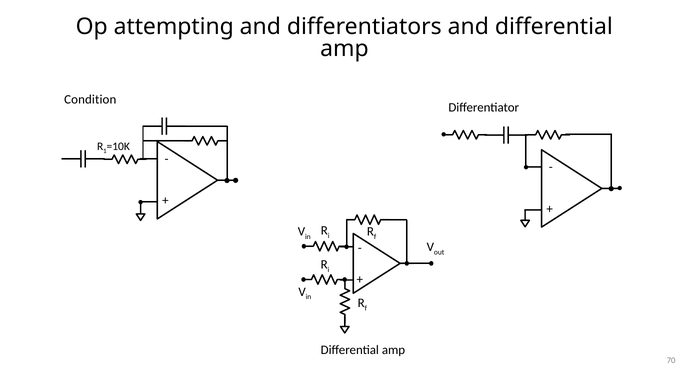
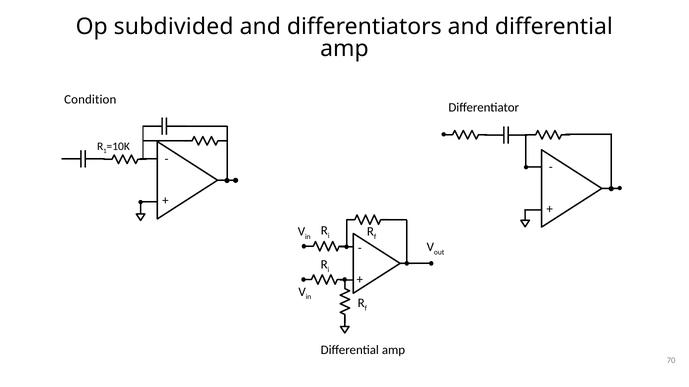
attempting: attempting -> subdivided (174, 27)
